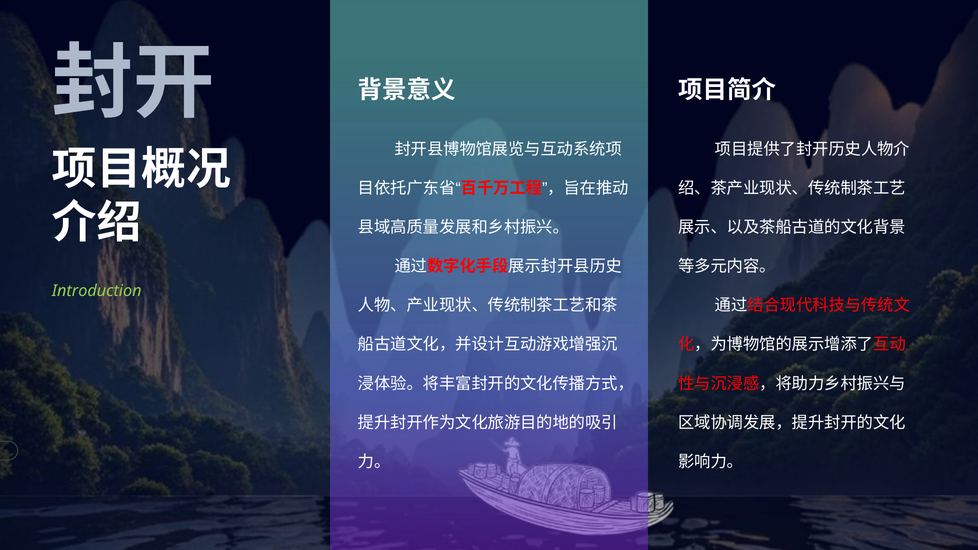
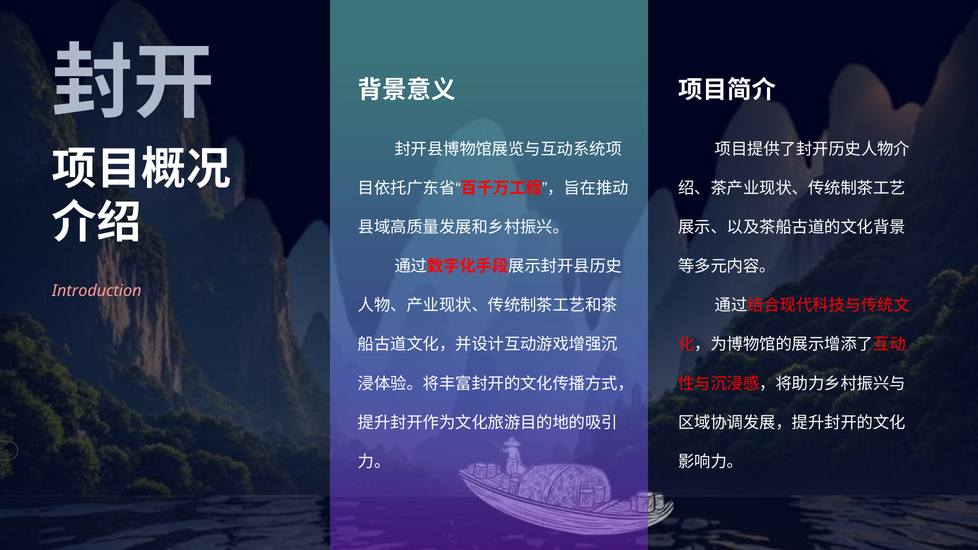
Introduction colour: light green -> pink (97, 291)
